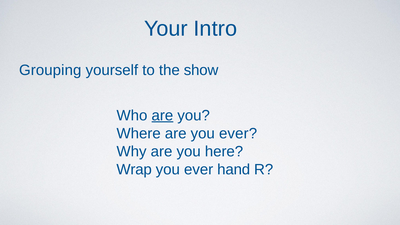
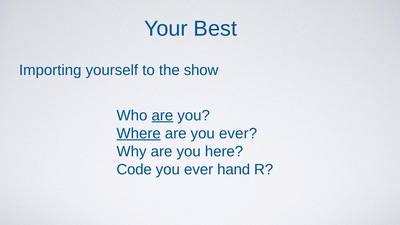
Intro: Intro -> Best (215, 29)
Grouping: Grouping -> Importing (50, 70)
Where underline: none -> present (139, 133)
Wrap: Wrap -> Code (134, 169)
